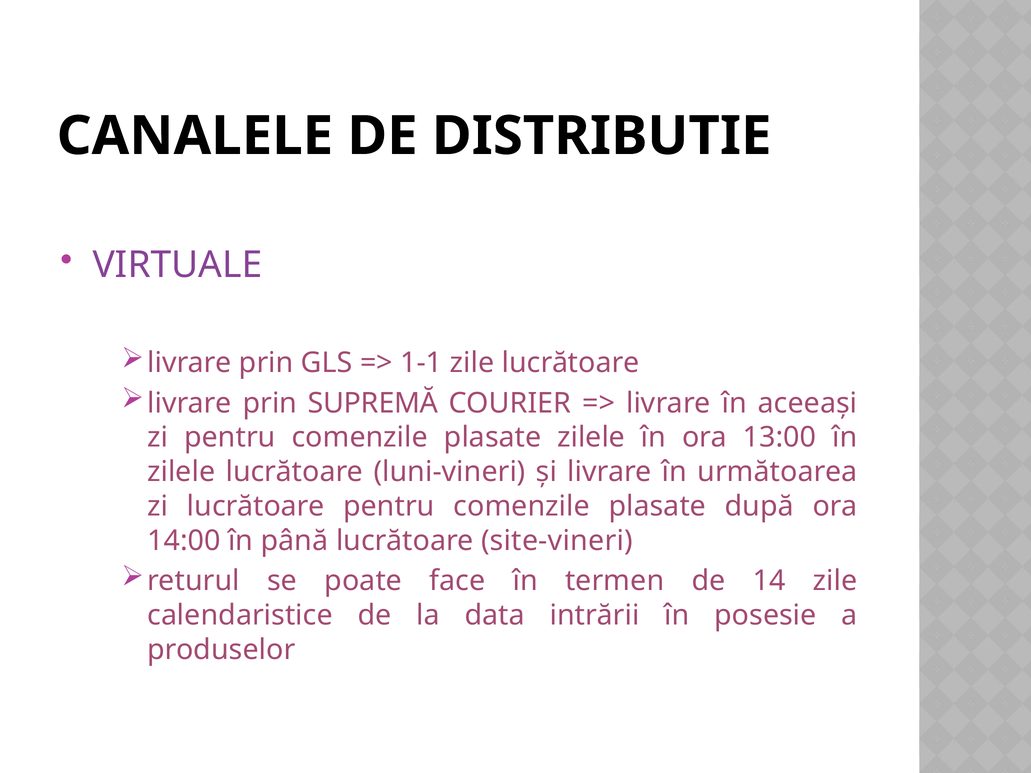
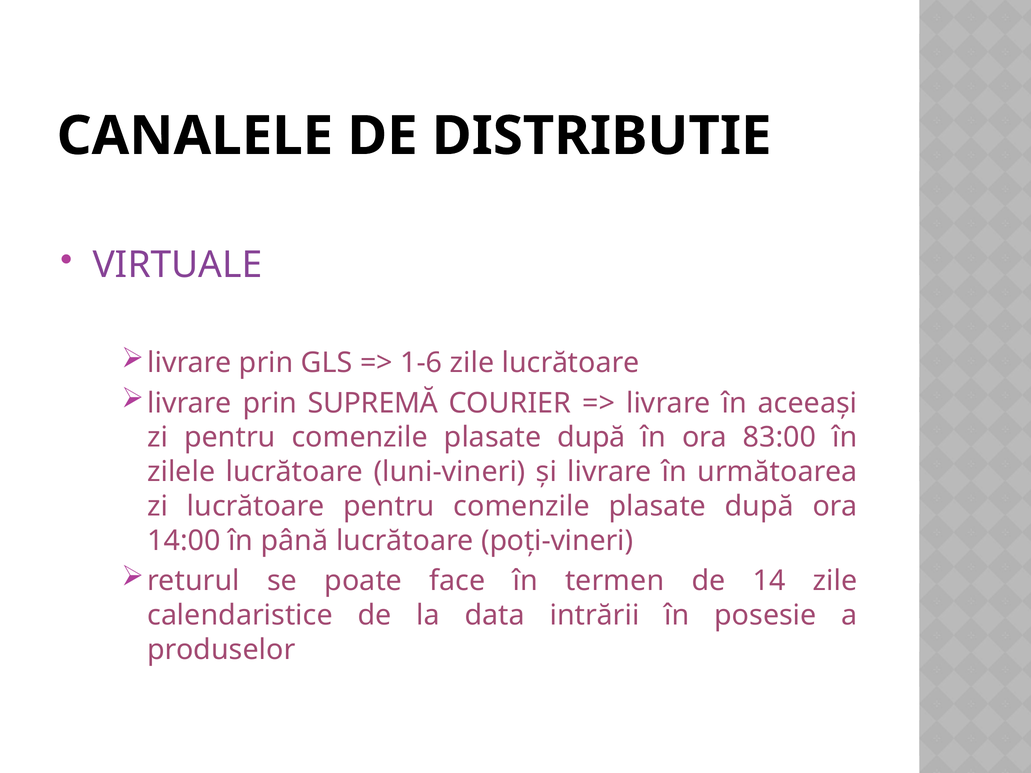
1-1: 1-1 -> 1-6 (421, 363)
zilele: zilele -> după (591, 438)
13:00: 13:00 -> 83:00 (780, 438)
site-vineri: site-vineri -> poți-vineri (557, 541)
